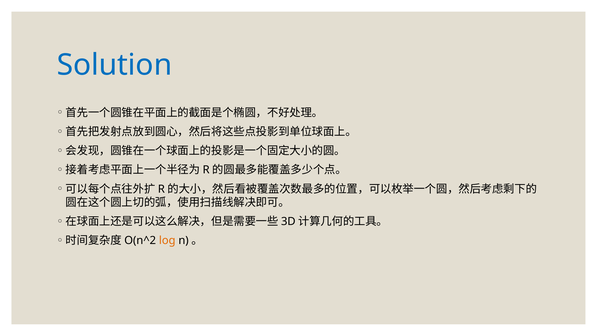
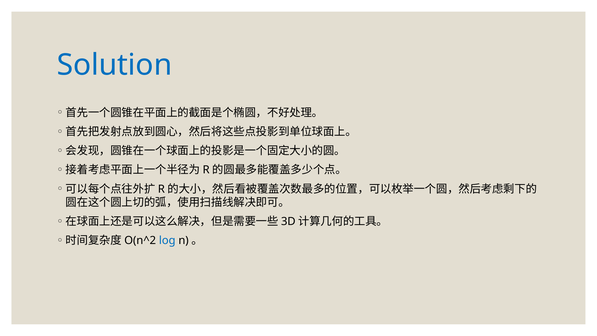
log colour: orange -> blue (167, 240)
